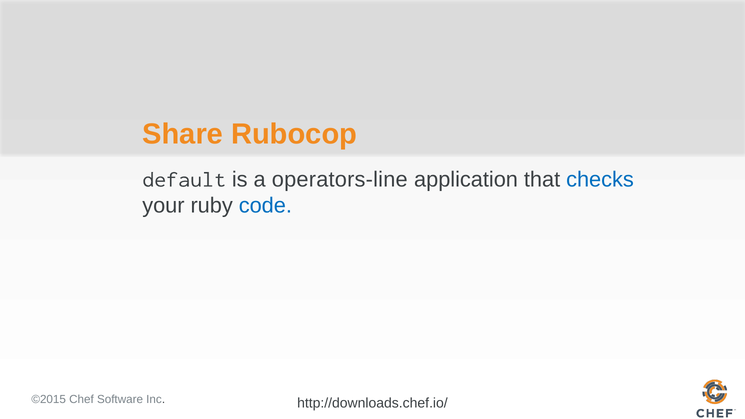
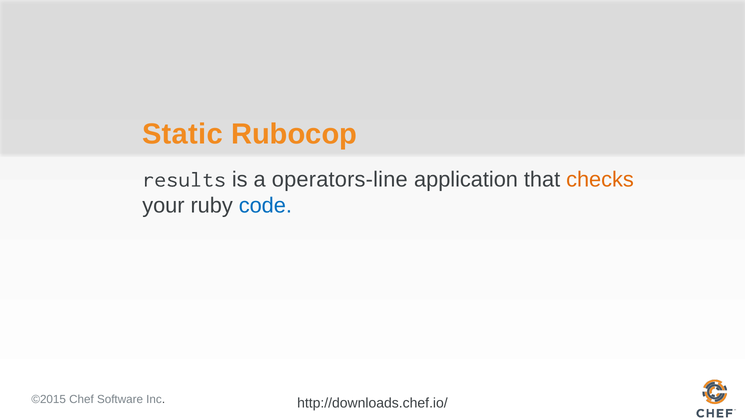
Share: Share -> Static (183, 134)
default: default -> results (184, 179)
checks colour: blue -> orange (600, 179)
